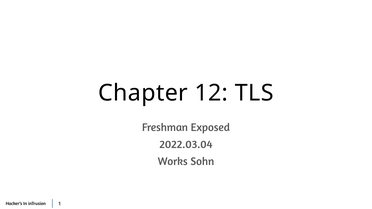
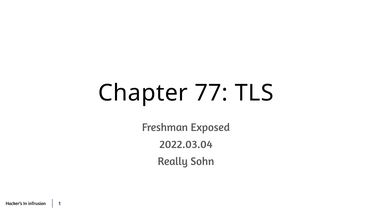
12: 12 -> 77 (211, 93)
Works: Works -> Really (173, 162)
